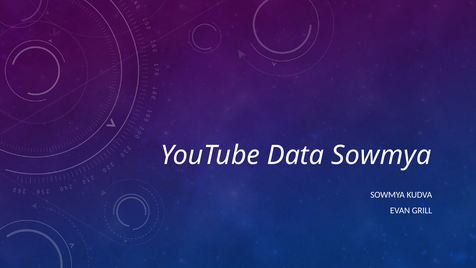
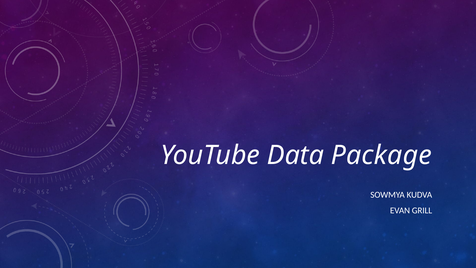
Data Sowmya: Sowmya -> Package (381, 155)
